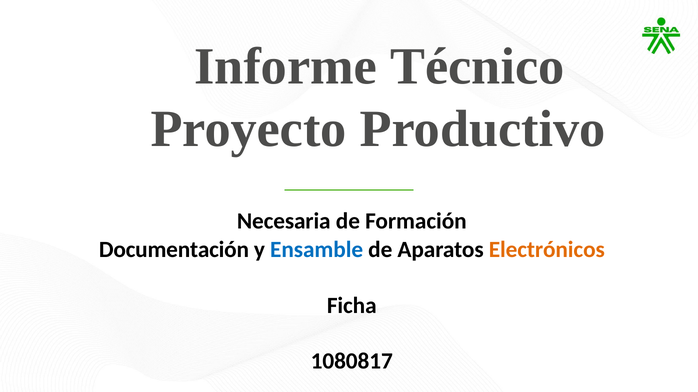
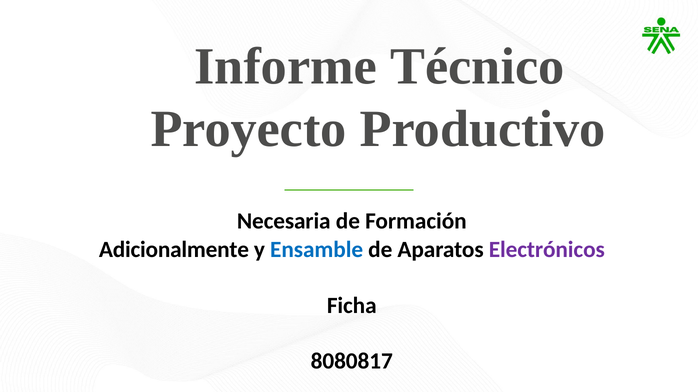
Documentación: Documentación -> Adicionalmente (174, 250)
Electrónicos colour: orange -> purple (547, 250)
1080817: 1080817 -> 8080817 (352, 362)
